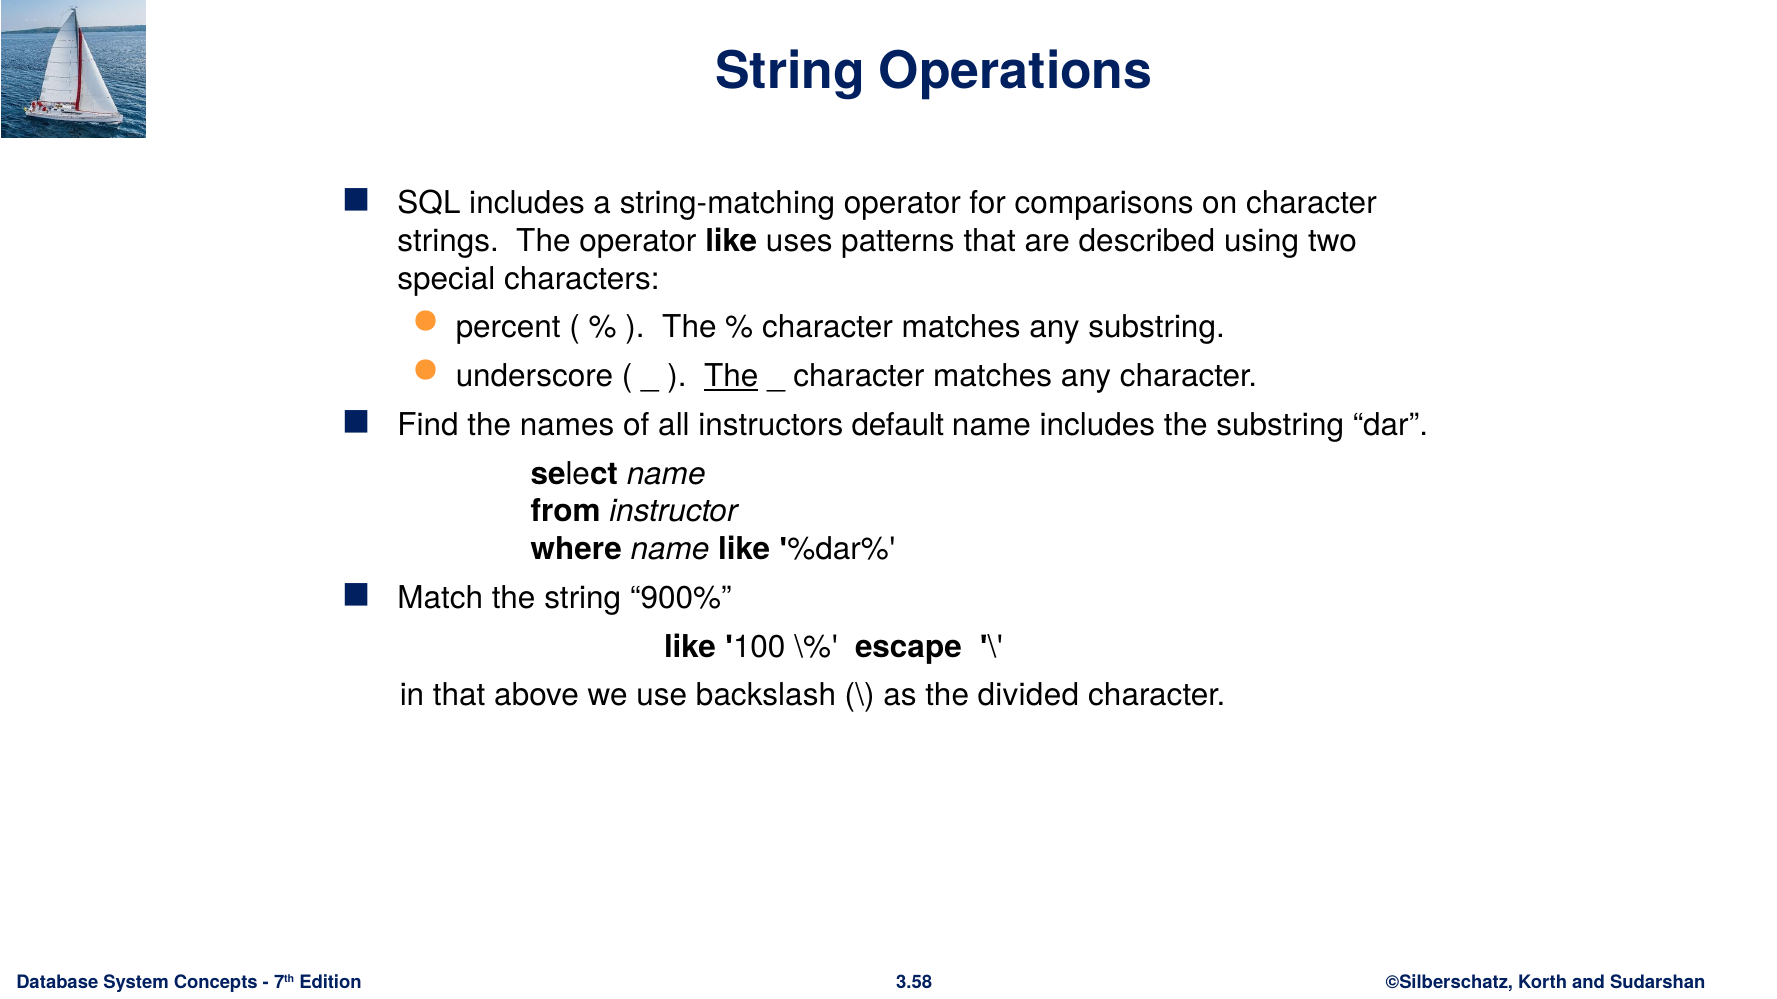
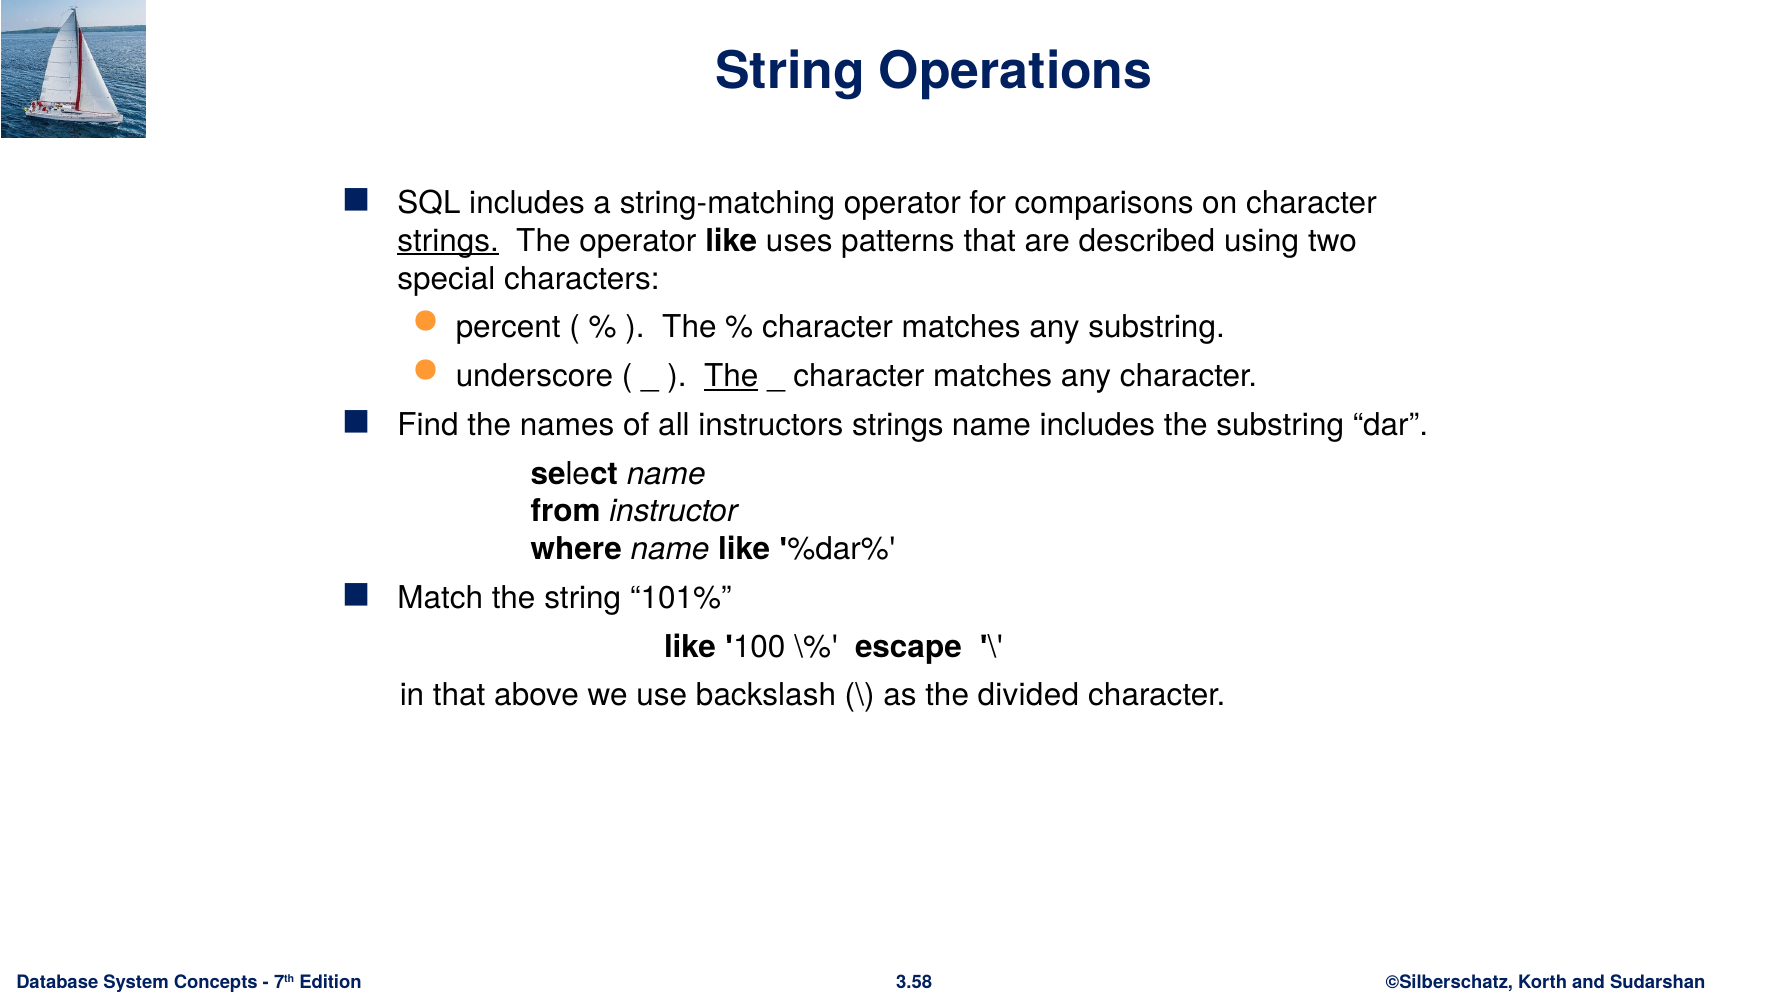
strings underline: none -> present (448, 241)
instructors default: default -> strings (898, 425)
900%: 900% -> 101% (681, 598)
